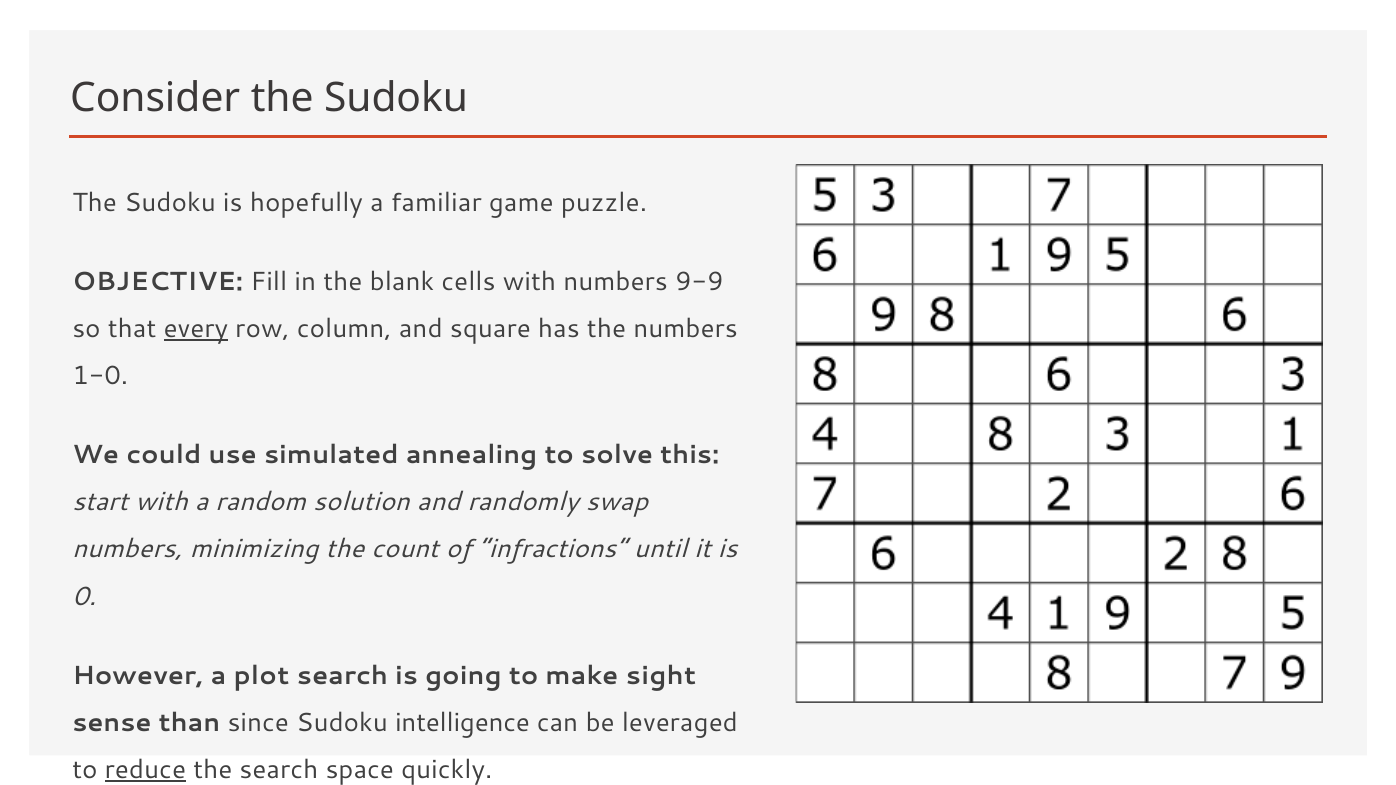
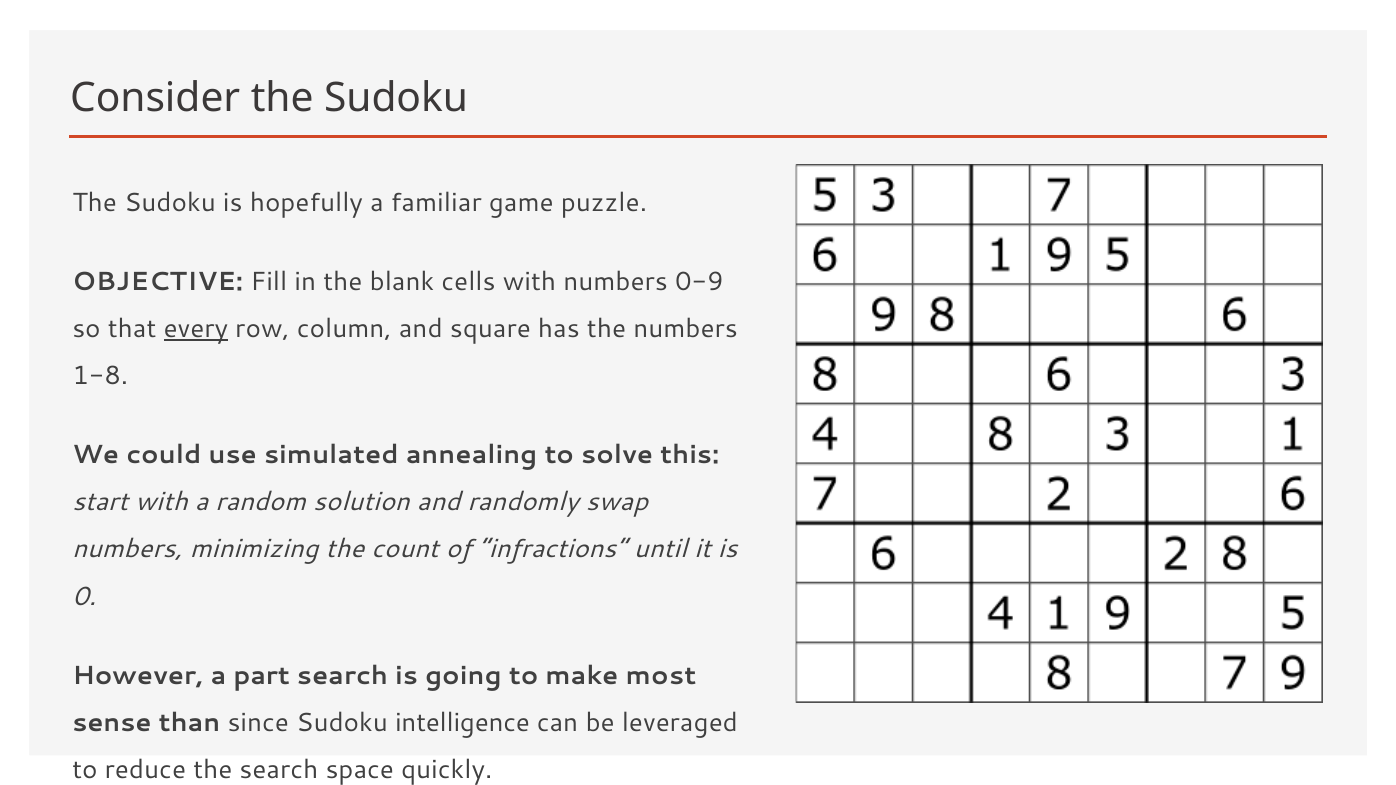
9-9: 9-9 -> 0-9 (699, 282)
1-0: 1-0 -> 1-8 (100, 376)
plot: plot -> part (262, 676)
sight: sight -> most (661, 676)
reduce underline: present -> none (145, 770)
